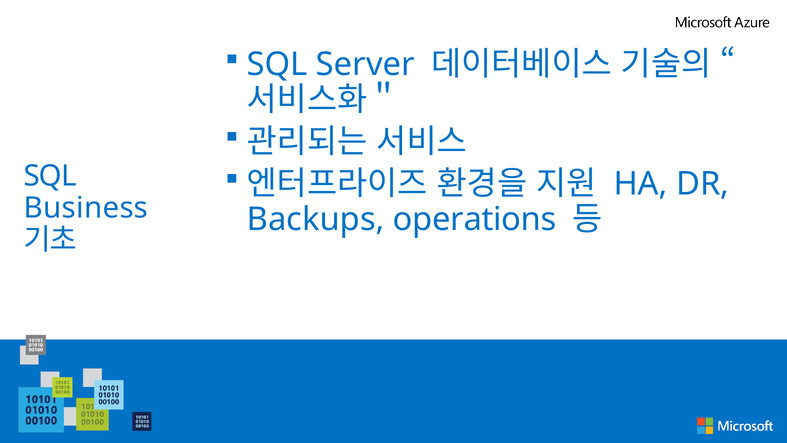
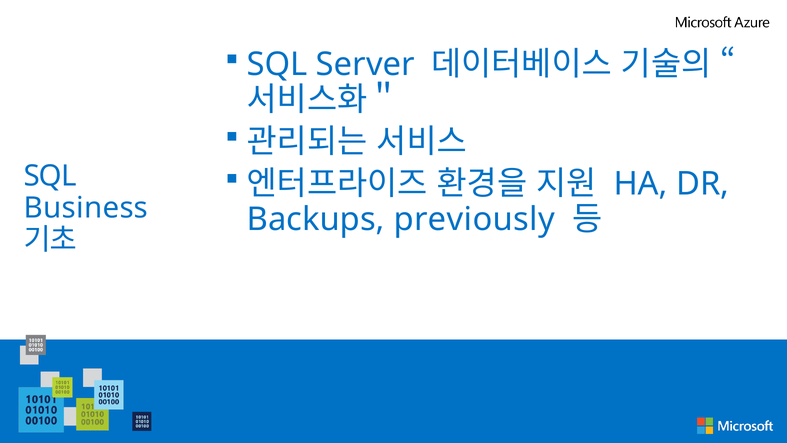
operations: operations -> previously (474, 219)
